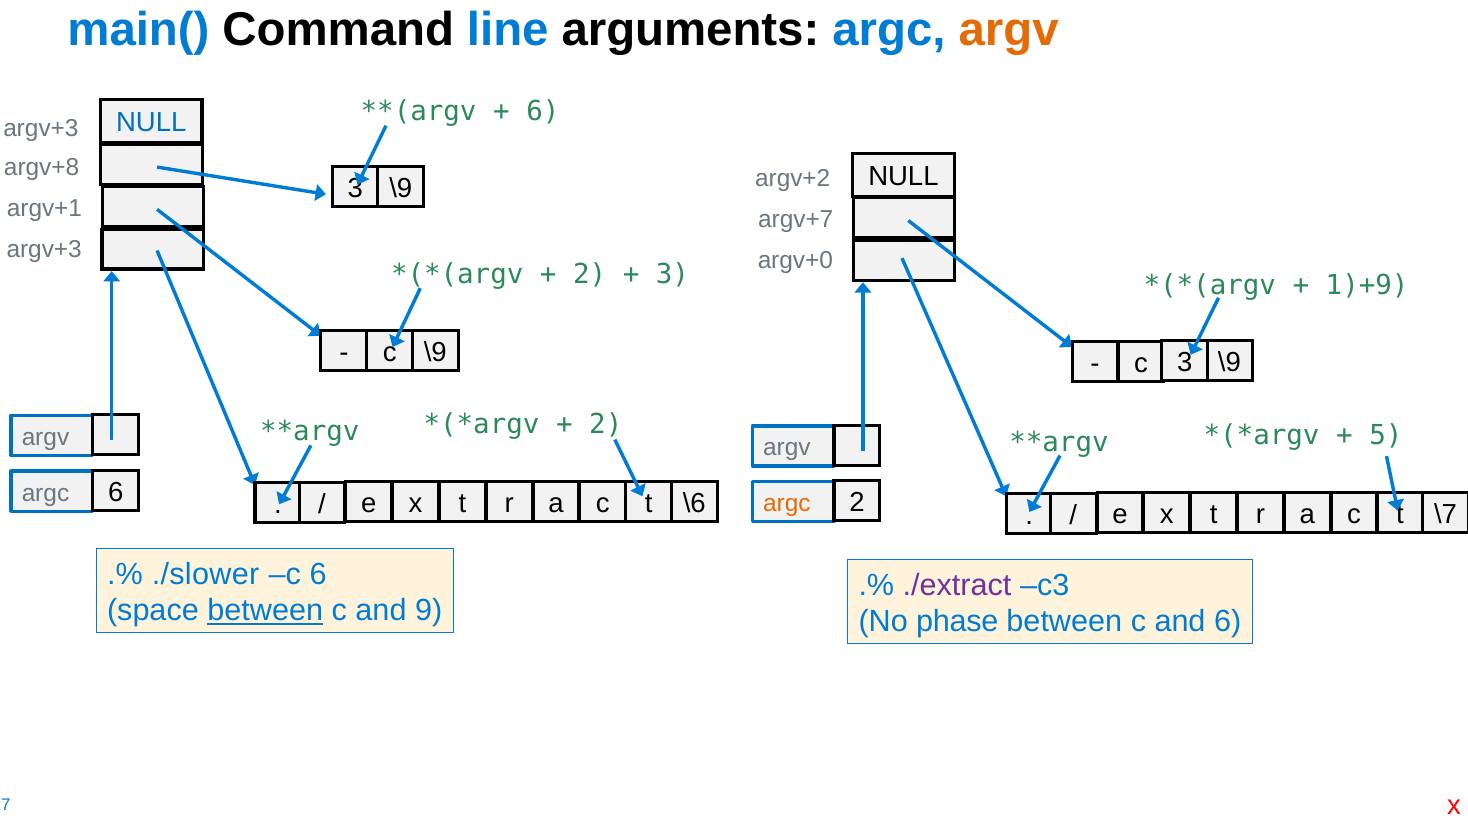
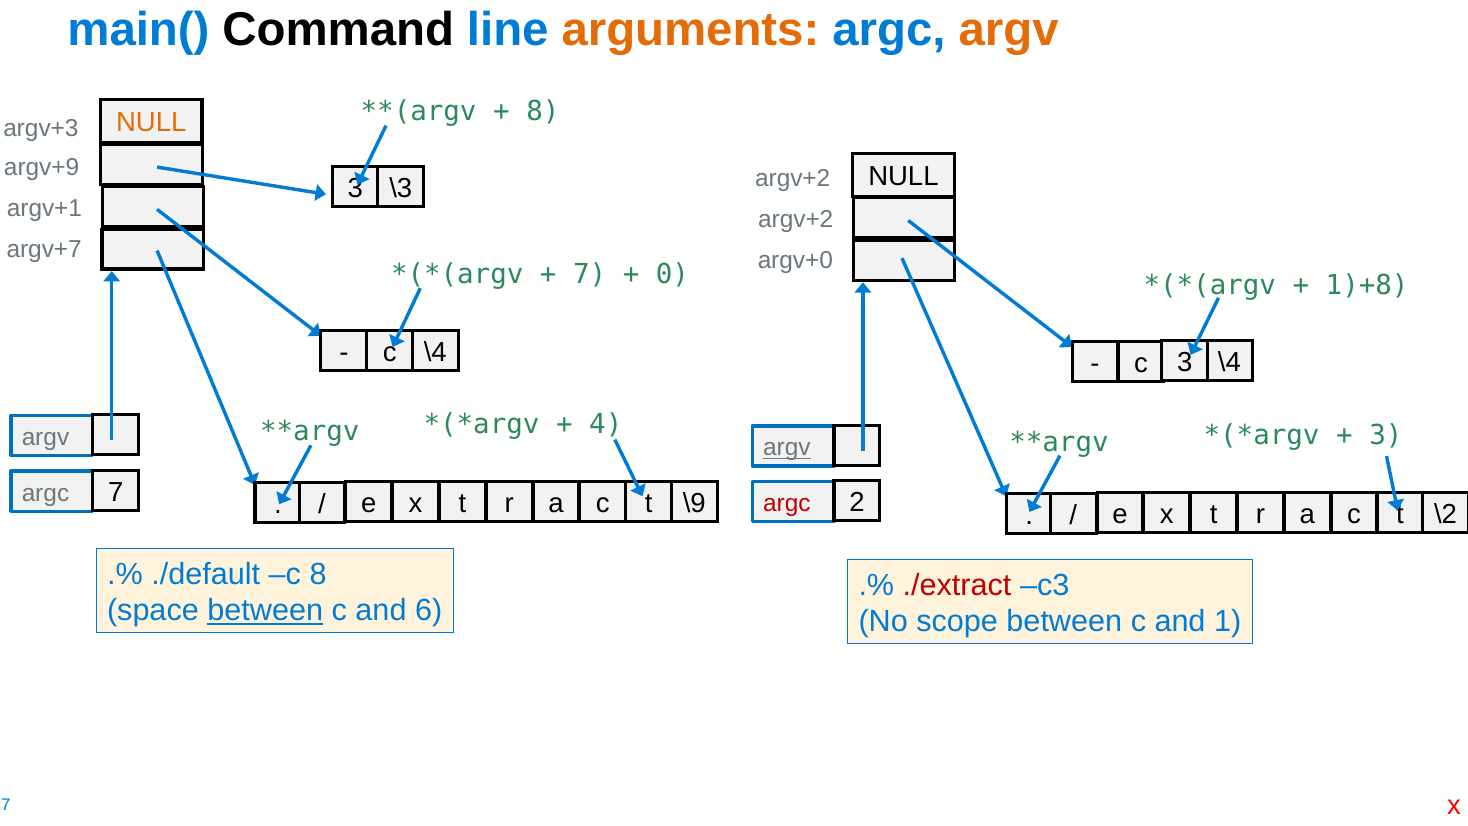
arguments colour: black -> orange (690, 30)
6: 6 -> 8 (543, 112)
NULL colour: blue -> orange (151, 123)
argv+8: argv+8 -> argv+9 (42, 167)
\9: \9 -> \3 (401, 188)
argv+7: argv+7 -> argv+2 (796, 219)
argv+3: argv+3 -> argv+7 (44, 249)
2: 2 -> 7 (590, 274)
3: 3 -> 0 (672, 274)
1)+9: 1)+9 -> 1)+8 (1367, 285)
\9: \9 -> \4 (435, 352)
\9: \9 -> \4 (1229, 362)
2: 2 -> 4 (606, 424)
5: 5 -> 3 (1386, 436)
argv underline: none -> present (787, 448)
argc 6: 6 -> 7 (116, 492)
\6: \6 -> \9 (694, 503)
argc colour: orange -> red (787, 503)
\7: \7 -> \2 (1446, 515)
./slower: ./slower -> ./default (206, 574)
c 6: 6 -> 8 (318, 574)
./extract colour: purple -> red (957, 585)
9: 9 -> 6 (429, 610)
phase: phase -> scope (957, 622)
and 6: 6 -> 1 (1228, 622)
